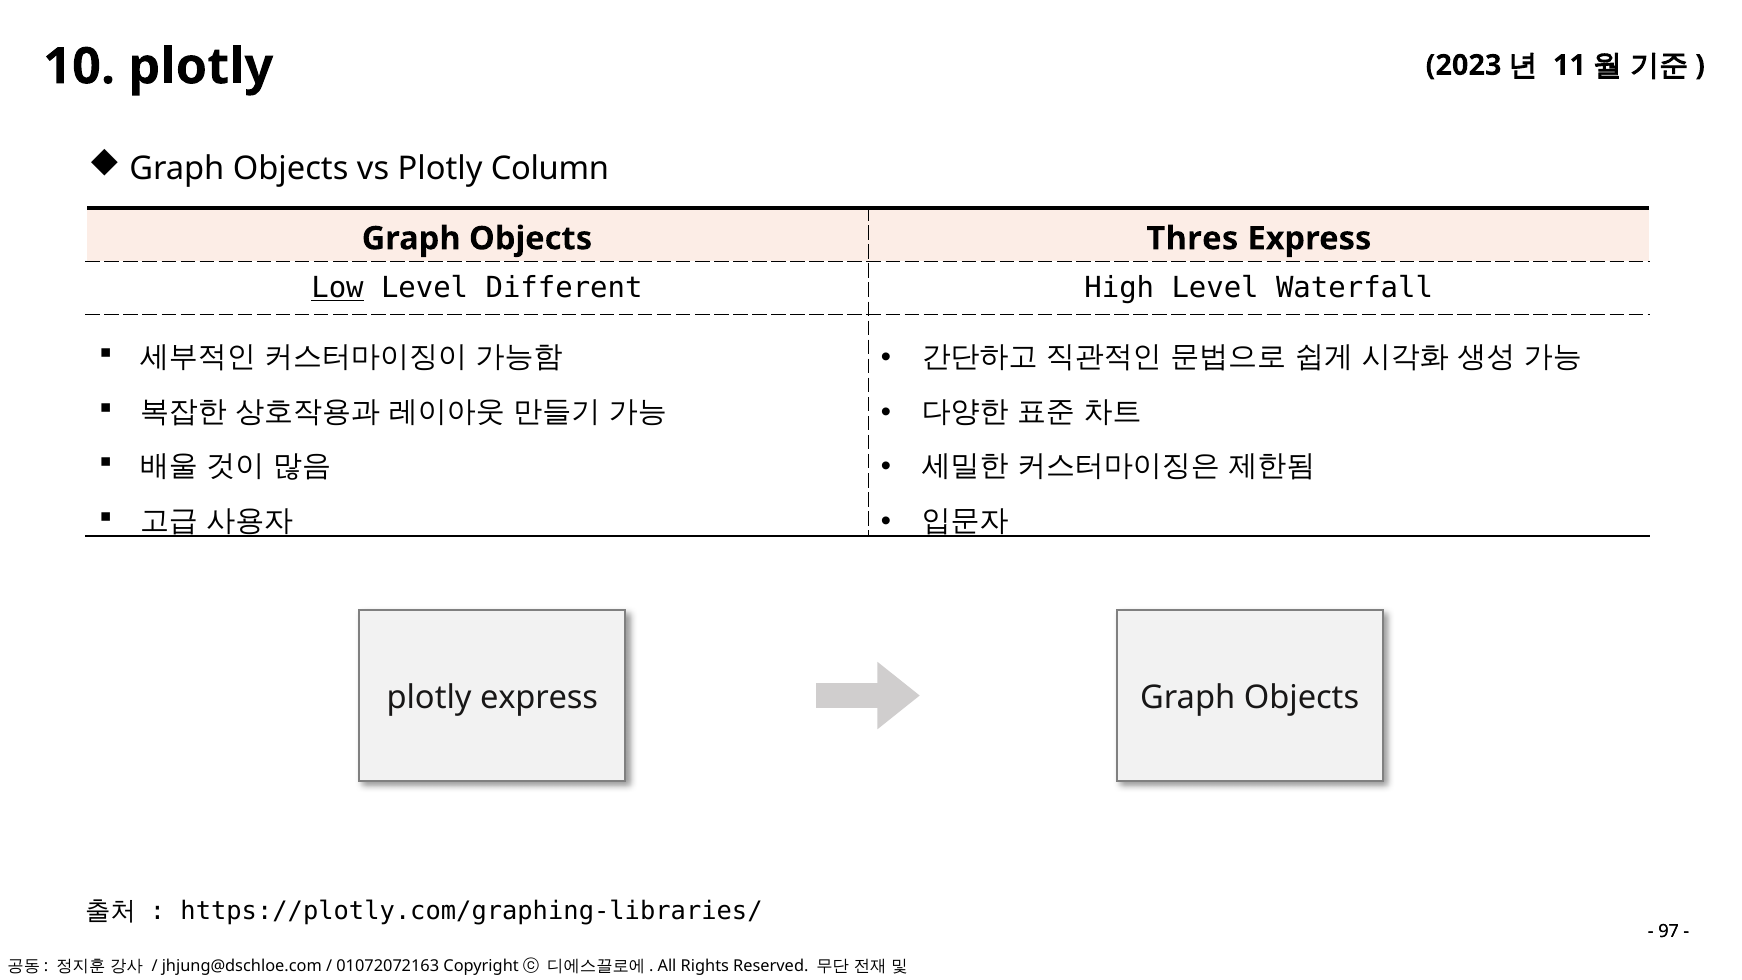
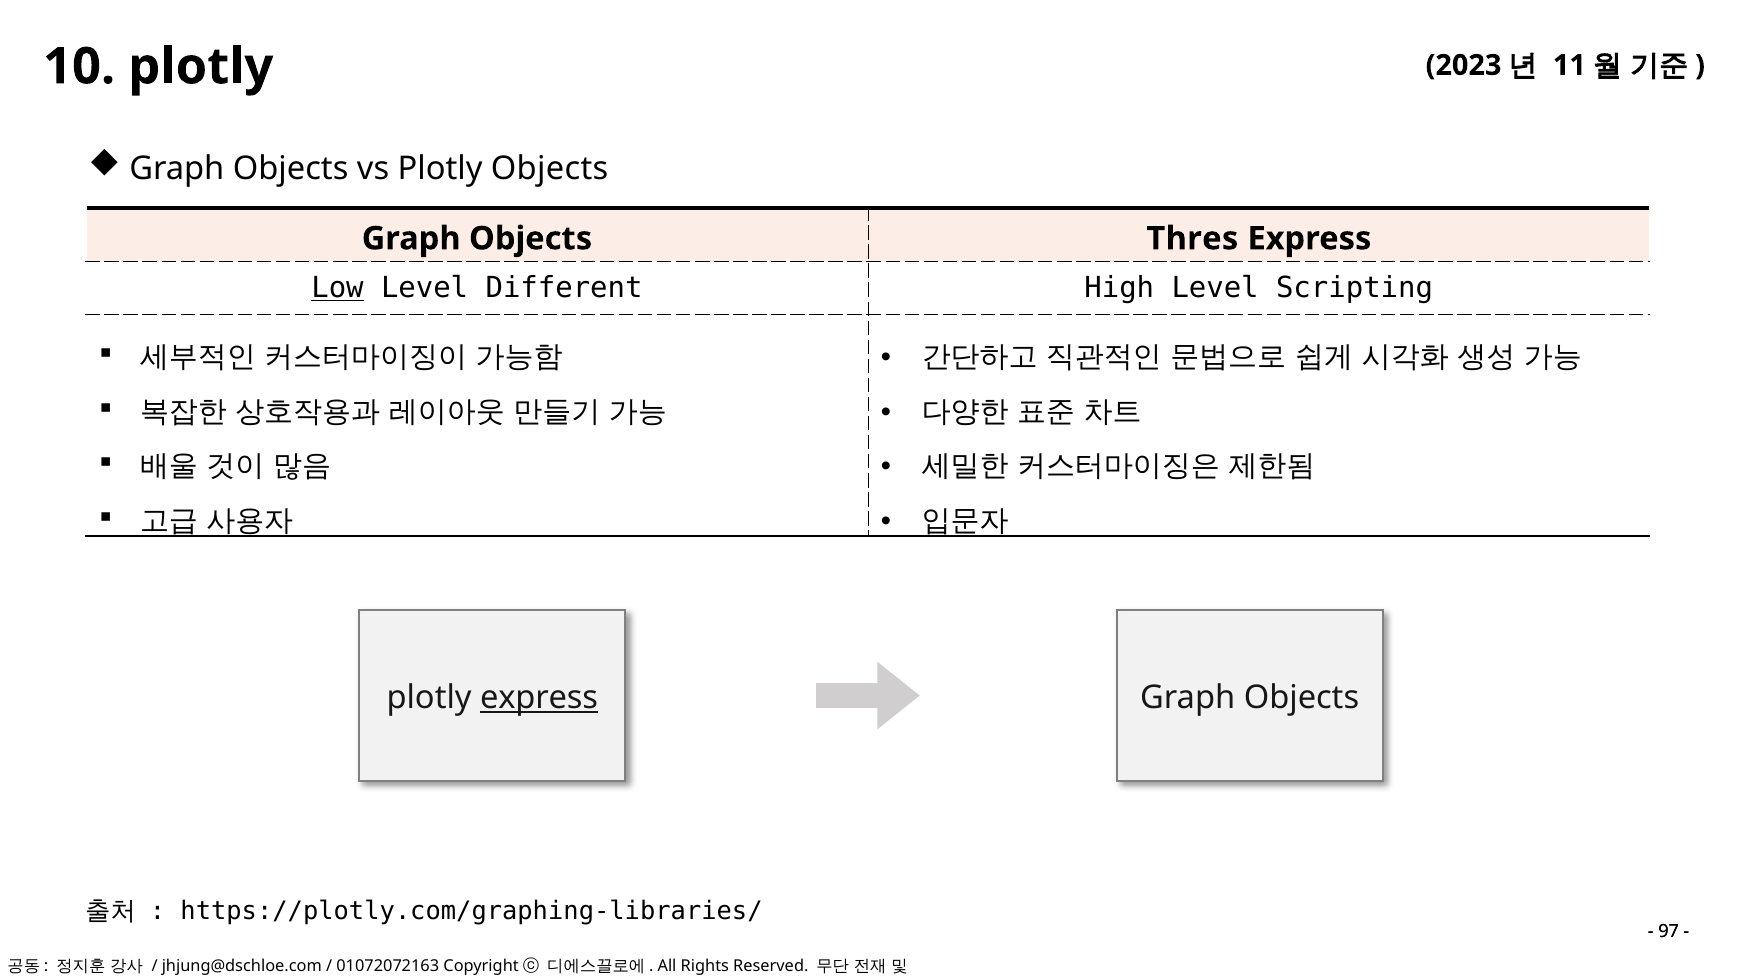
Plotly Column: Column -> Objects (550, 169)
Waterfall: Waterfall -> Scripting (1355, 288)
express underline: none -> present (539, 698)
